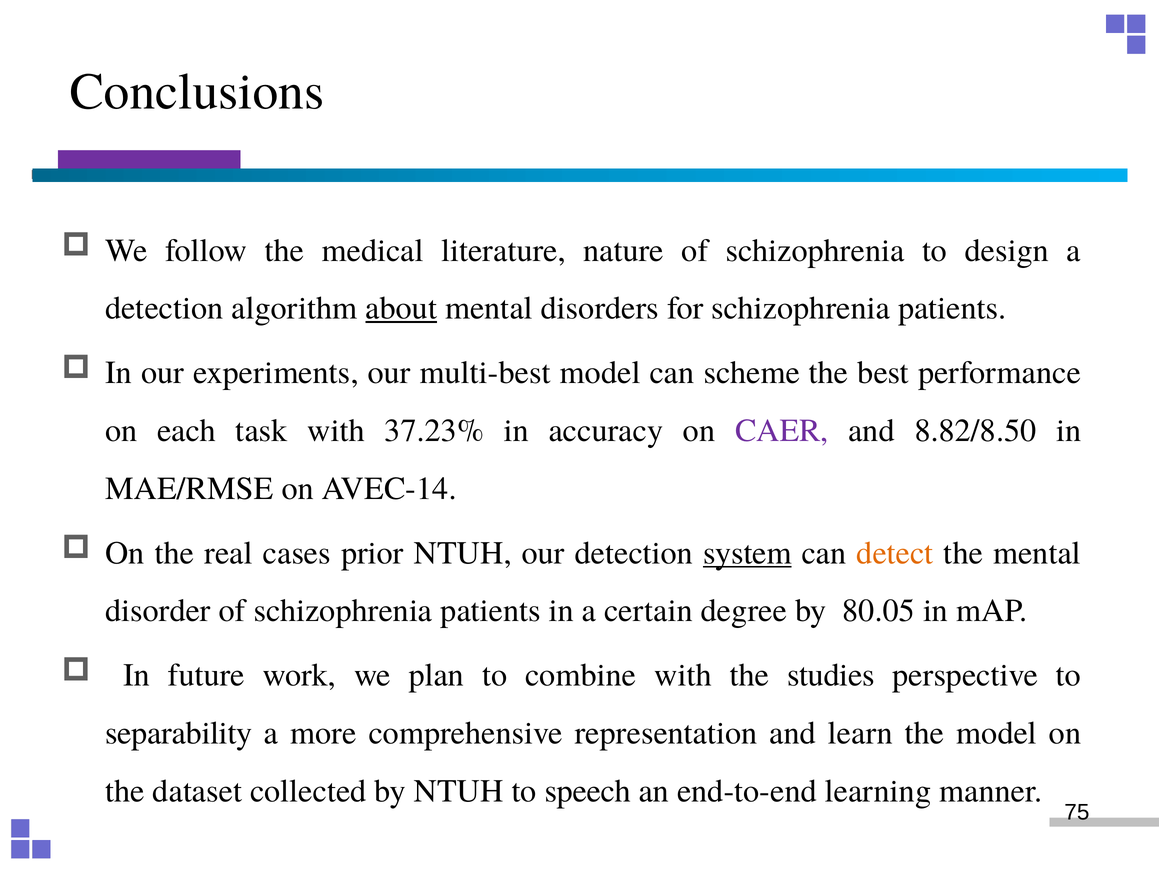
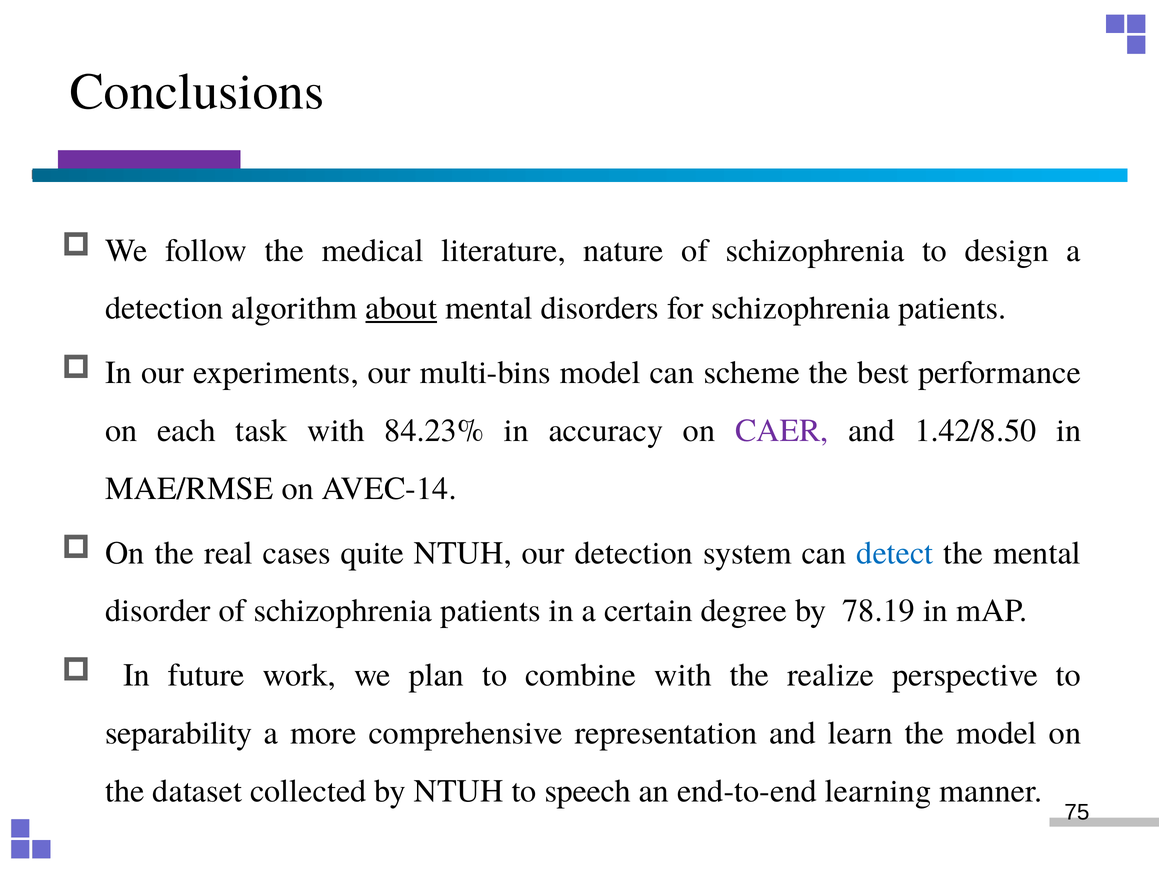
multi-best: multi-best -> multi-bins (485, 373)
37.23%: 37.23% -> 84.23% (434, 431)
8.82/8.50: 8.82/8.50 -> 1.42/8.50 (975, 431)
prior: prior -> quite (373, 553)
system underline: present -> none (747, 553)
detect colour: orange -> blue (895, 553)
80.05: 80.05 -> 78.19 (879, 611)
studies: studies -> realize (831, 675)
